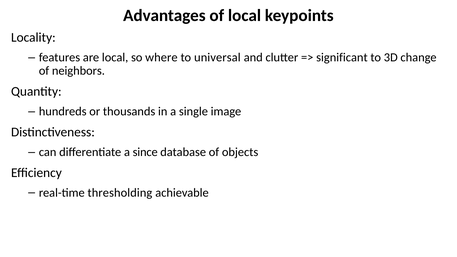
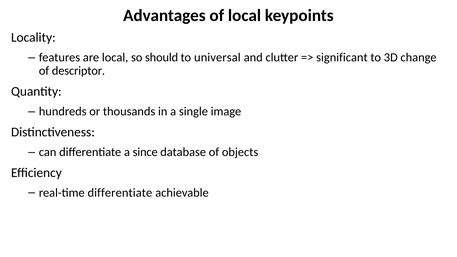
where: where -> should (162, 57)
neighbors: neighbors -> descriptor (78, 71)
real-time thresholding: thresholding -> differentiate (120, 193)
